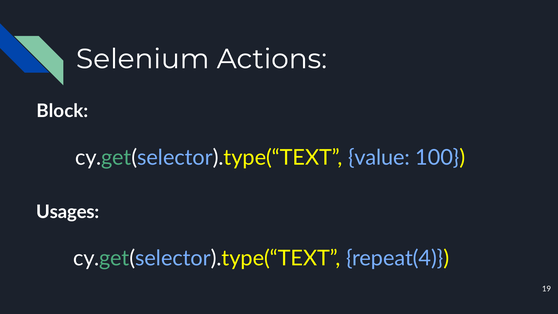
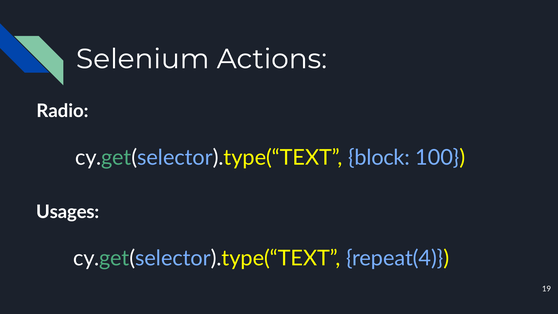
Block: Block -> Radio (62, 111)
value: value -> block (379, 158)
